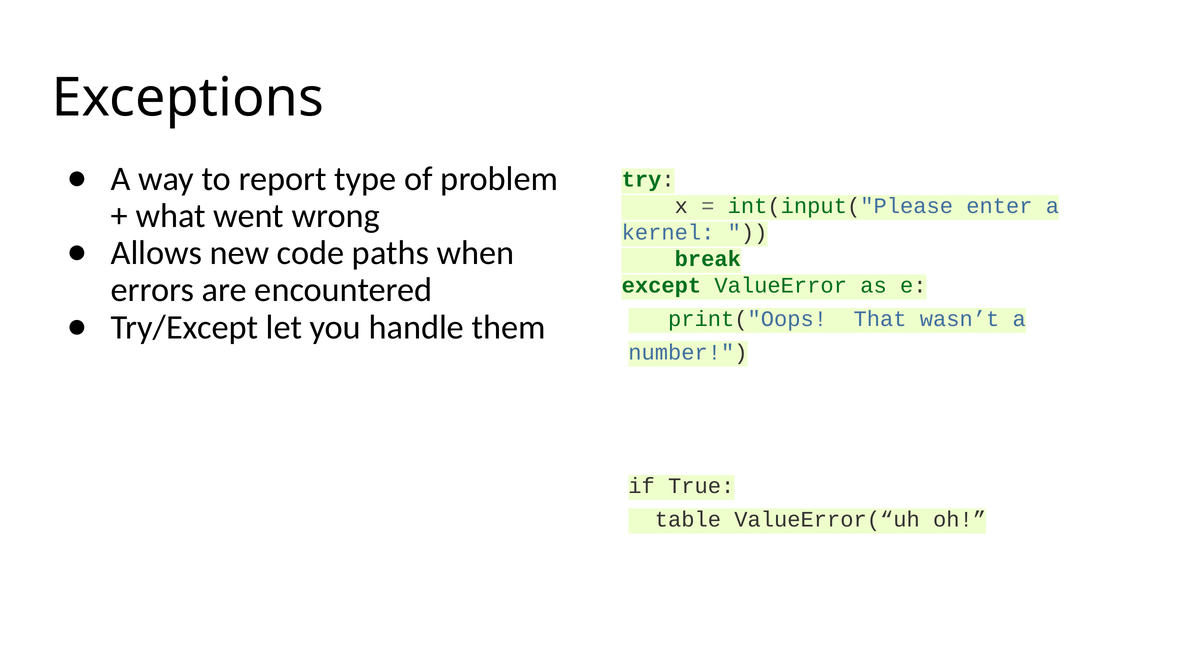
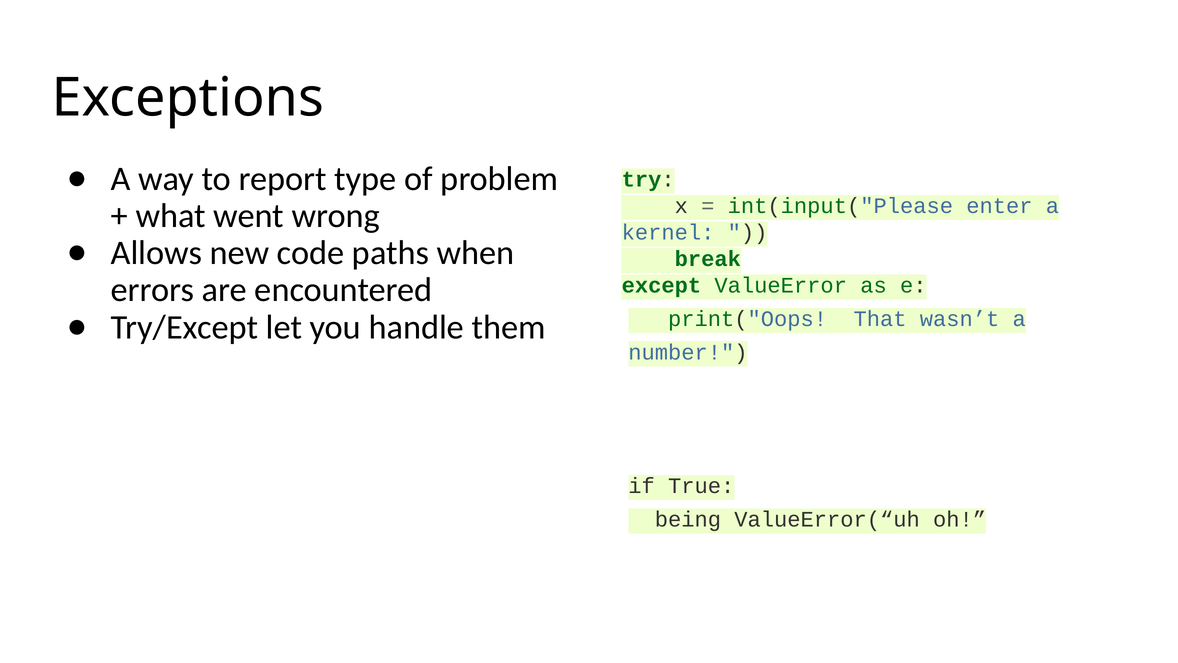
table: table -> being (688, 519)
